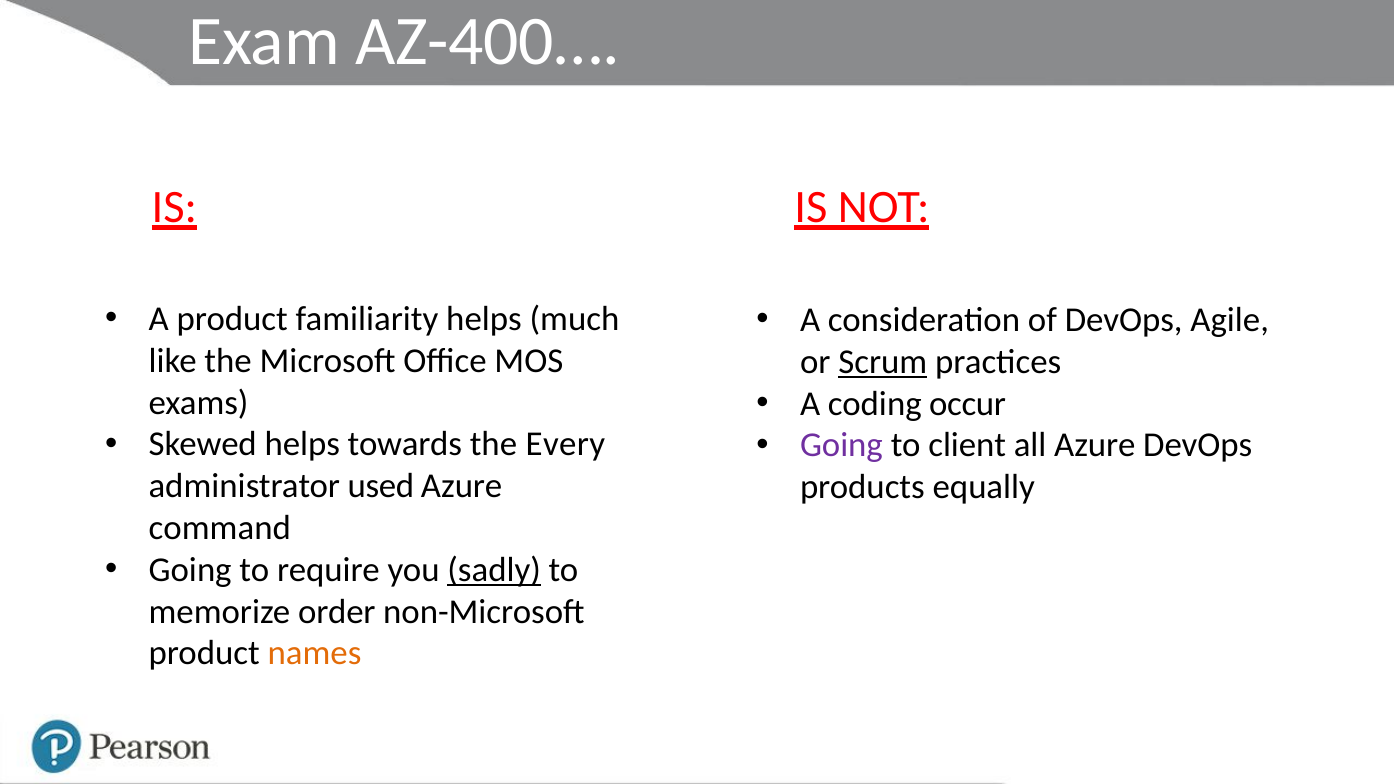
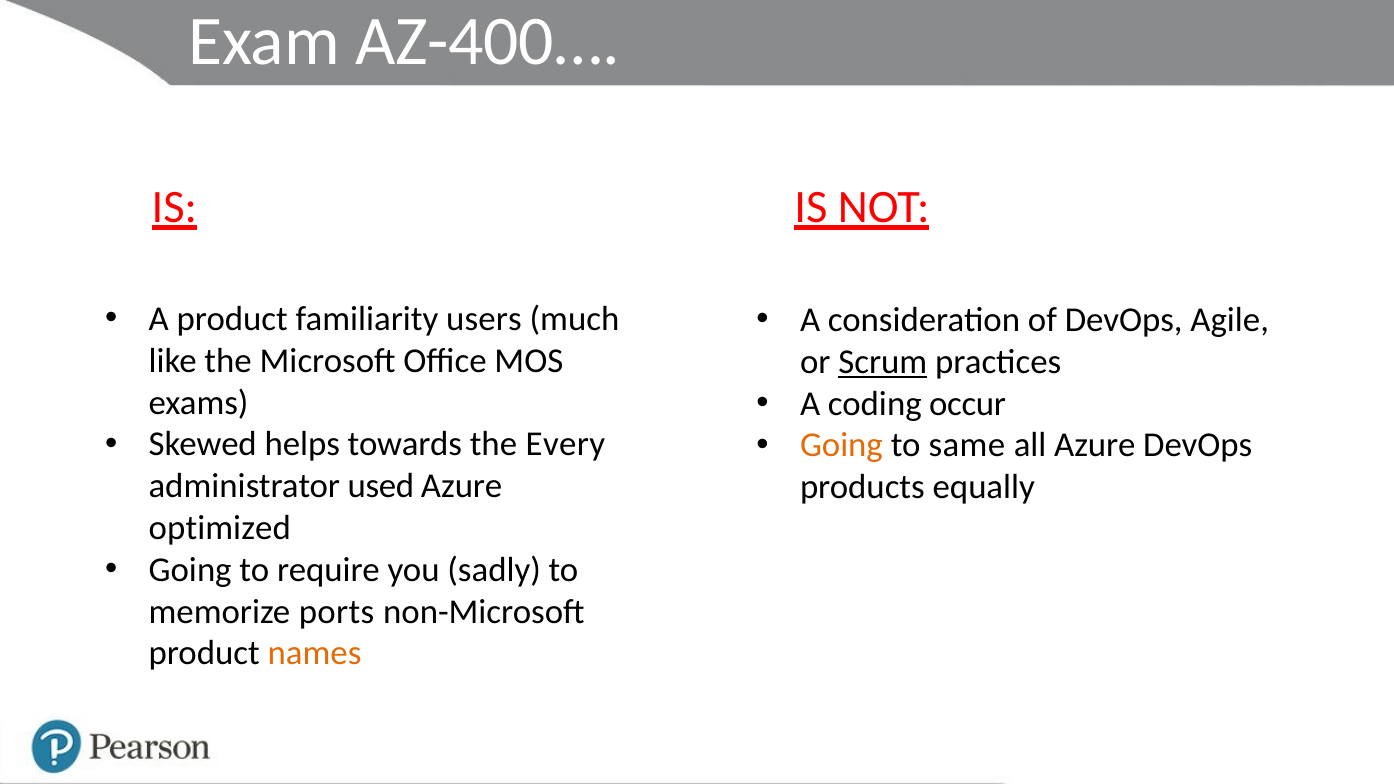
familiarity helps: helps -> users (484, 319)
Going colour: purple -> orange (841, 446)
client: client -> same (967, 446)
command: command -> optimized (220, 528)
sadly underline: present -> none (494, 570)
order: order -> ports (337, 612)
